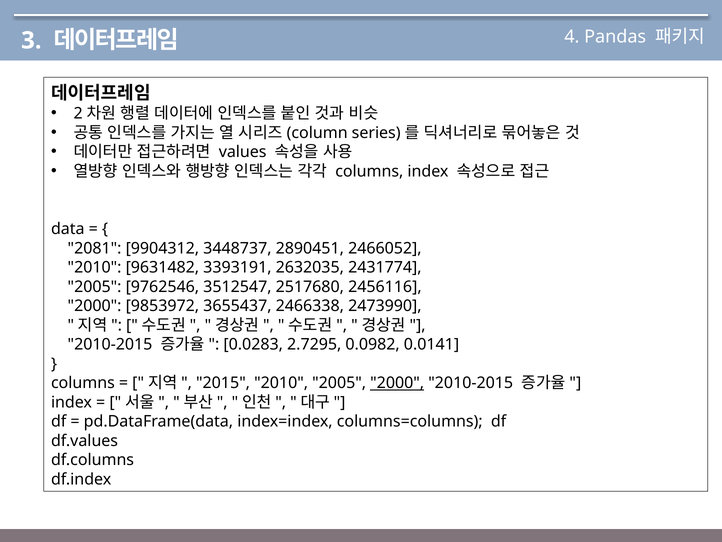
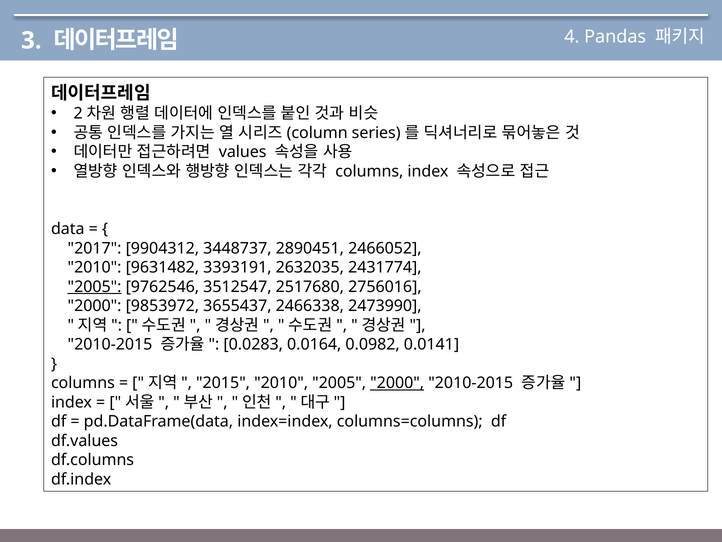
2081: 2081 -> 2017 (95, 248)
2005 underline: none -> present (95, 287)
2456116: 2456116 -> 2756016 (385, 287)
2.7295: 2.7295 -> 0.0164 (314, 344)
